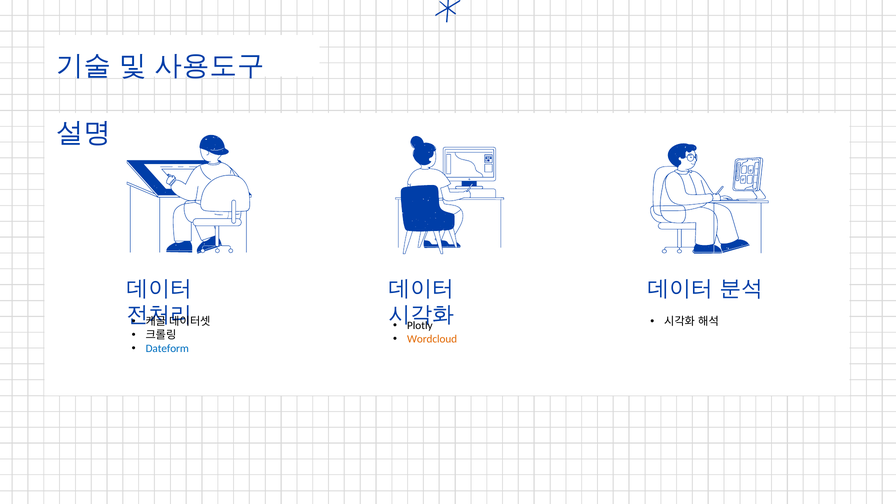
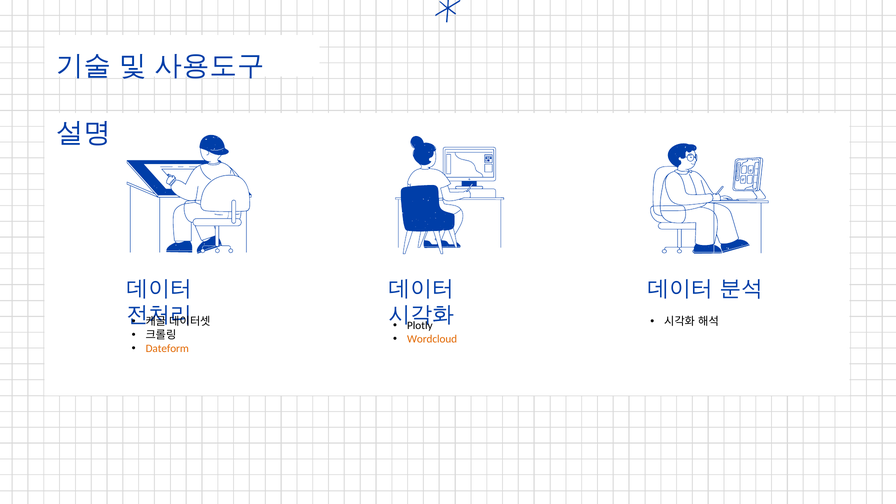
Dateform colour: blue -> orange (167, 348)
